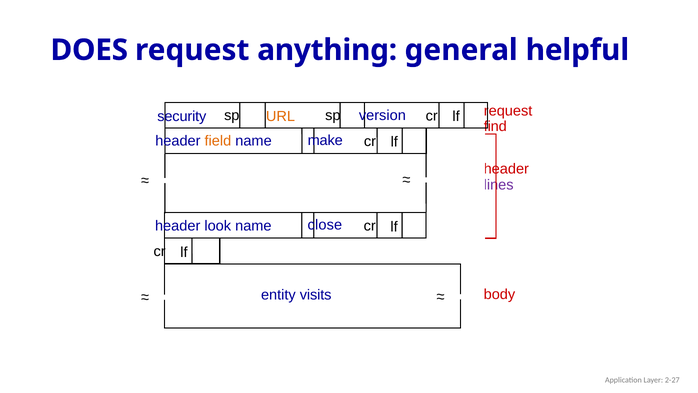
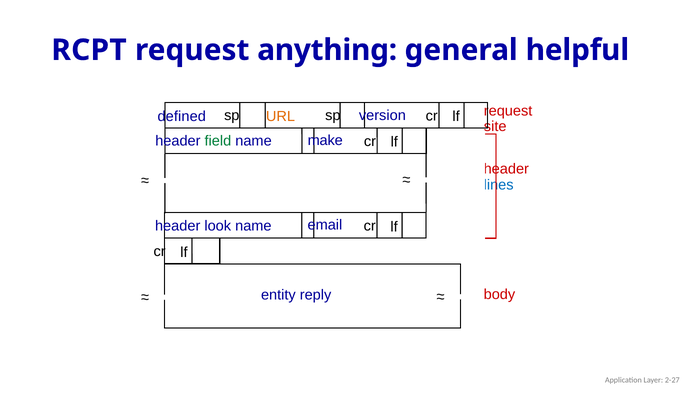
DOES: DOES -> RCPT (89, 50)
security: security -> defined (182, 116)
find: find -> site (495, 126)
field colour: orange -> green (218, 141)
lines colour: purple -> blue (499, 185)
close: close -> email (325, 225)
visits: visits -> reply (316, 294)
